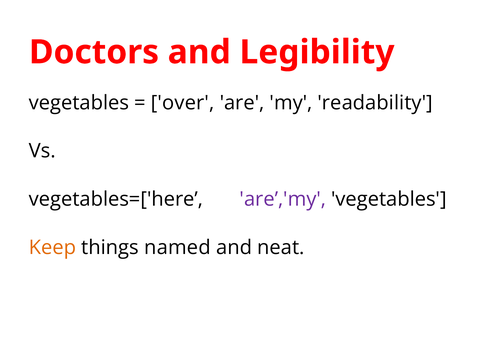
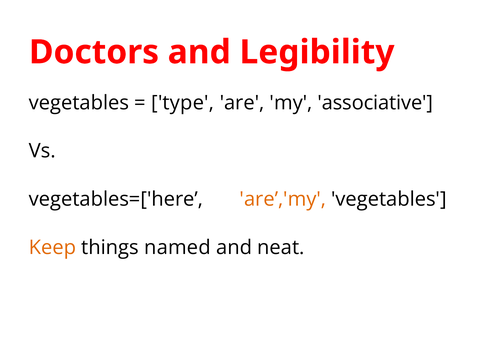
over: over -> type (183, 103)
readability: readability -> associative (375, 103)
are’,'my colour: purple -> orange (283, 199)
